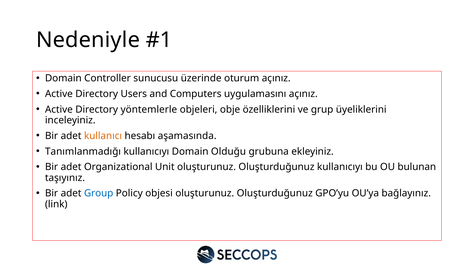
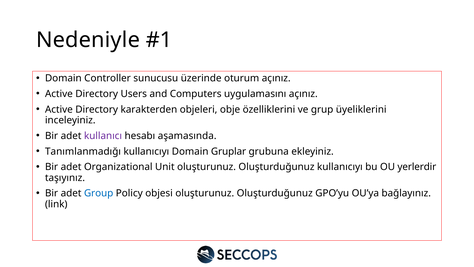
yöntemlerle: yöntemlerle -> karakterden (149, 109)
kullanıcı colour: orange -> purple (103, 136)
Olduğu: Olduğu -> Gruplar (229, 151)
bulunan: bulunan -> yerlerdir (417, 167)
